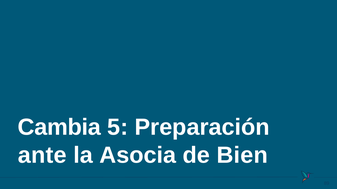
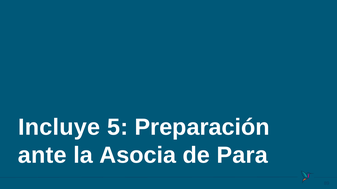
Cambia: Cambia -> Incluye (59, 128)
Bien: Bien -> Para (242, 156)
